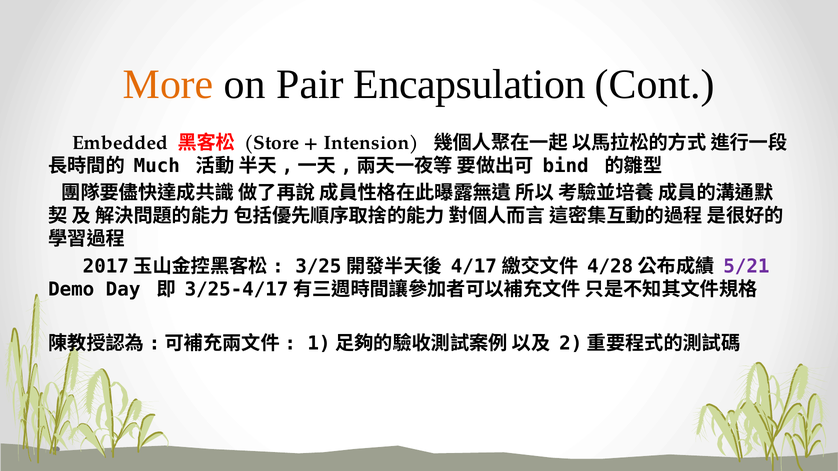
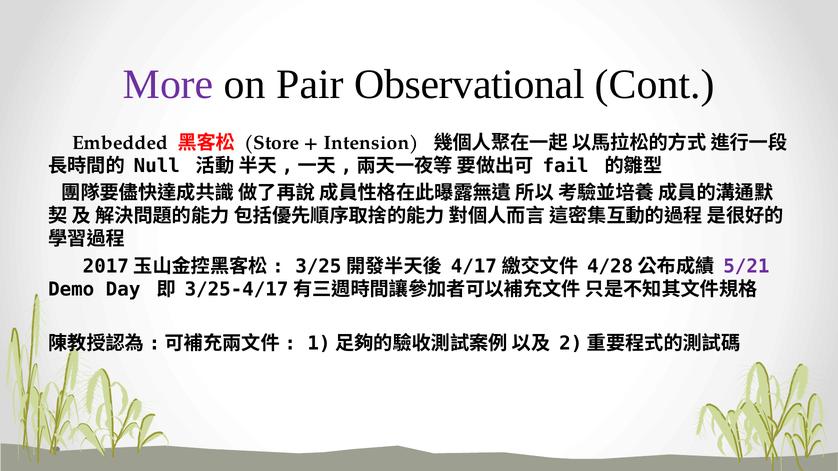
More colour: orange -> purple (168, 85)
Encapsulation: Encapsulation -> Observational (469, 85)
Much: Much -> Null (157, 166)
bind: bind -> fail (566, 166)
